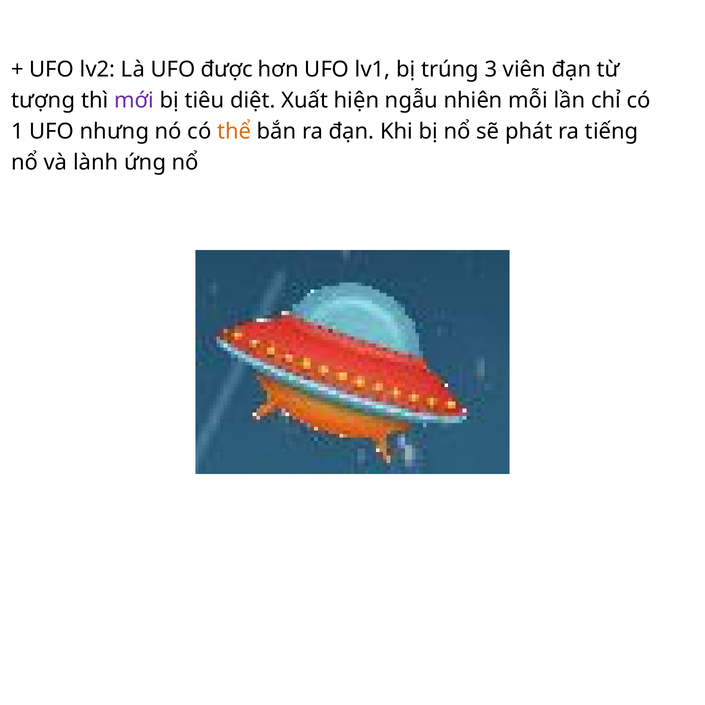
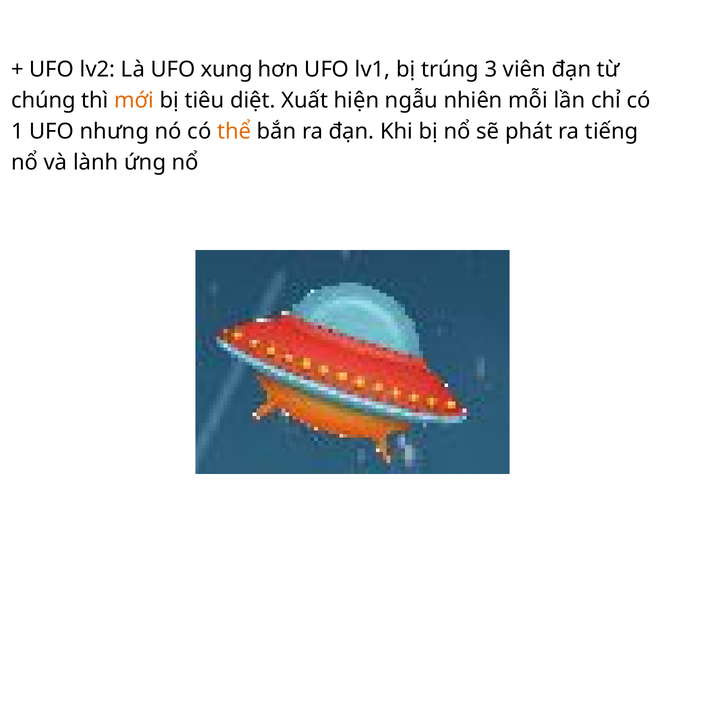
được: được -> xung (227, 70)
tượng: tượng -> chúng (43, 100)
mới colour: purple -> orange (134, 100)
